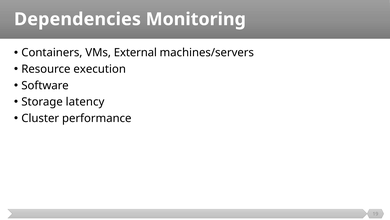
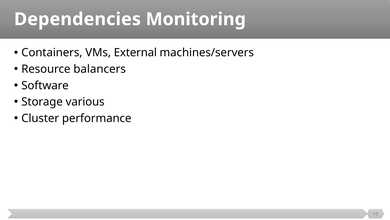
execution: execution -> balancers (100, 69)
latency: latency -> various (85, 102)
